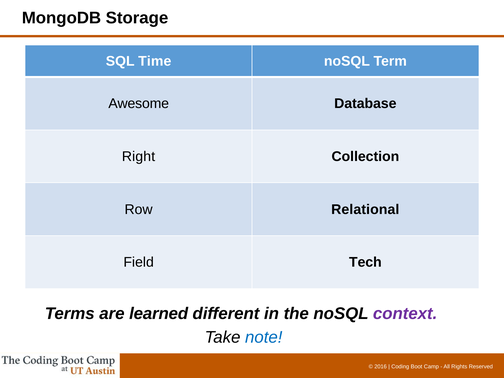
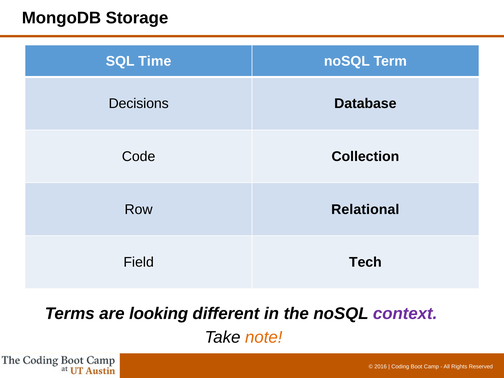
Awesome: Awesome -> Decisions (139, 104)
Right: Right -> Code (139, 157)
learned: learned -> looking (159, 314)
note colour: blue -> orange (264, 337)
